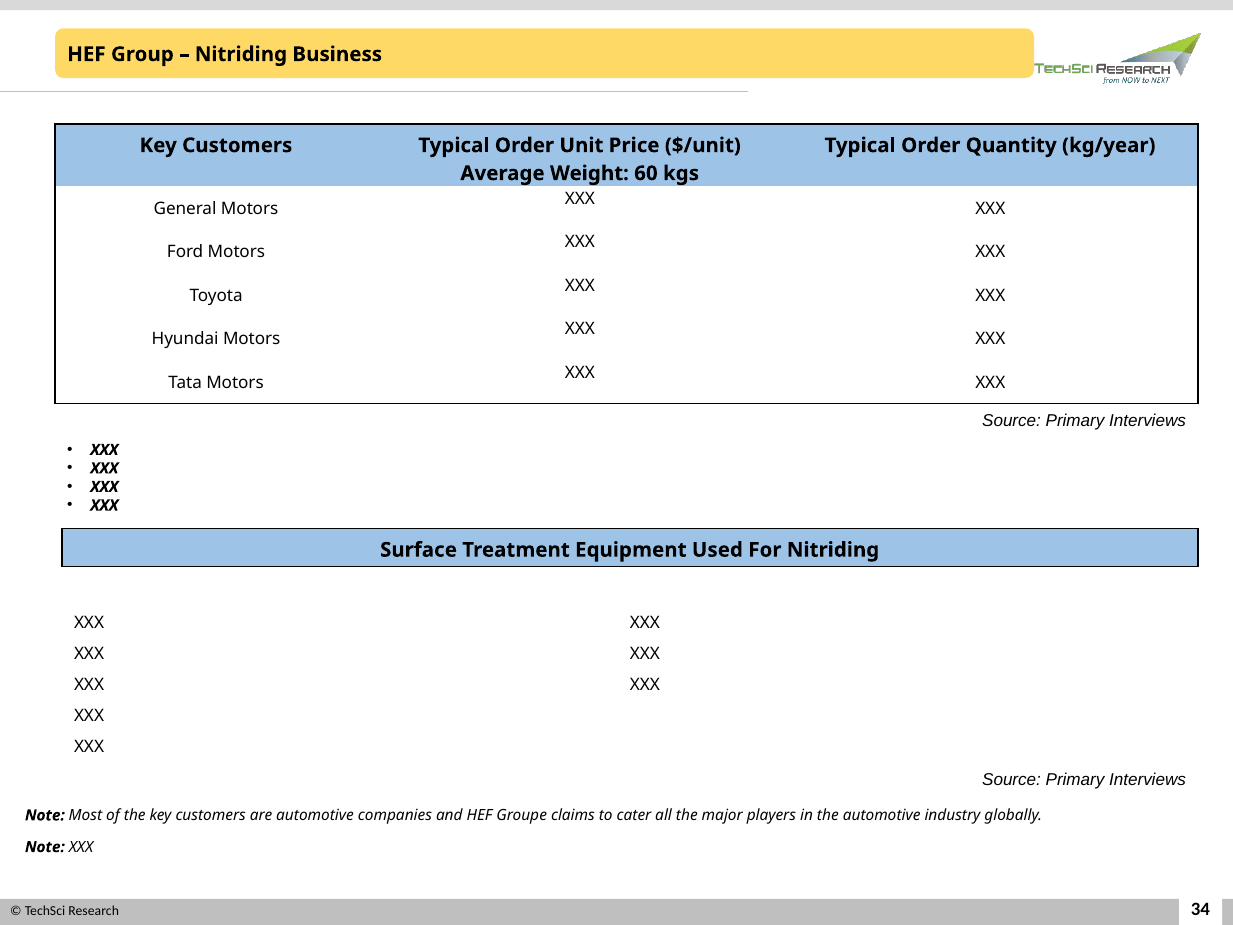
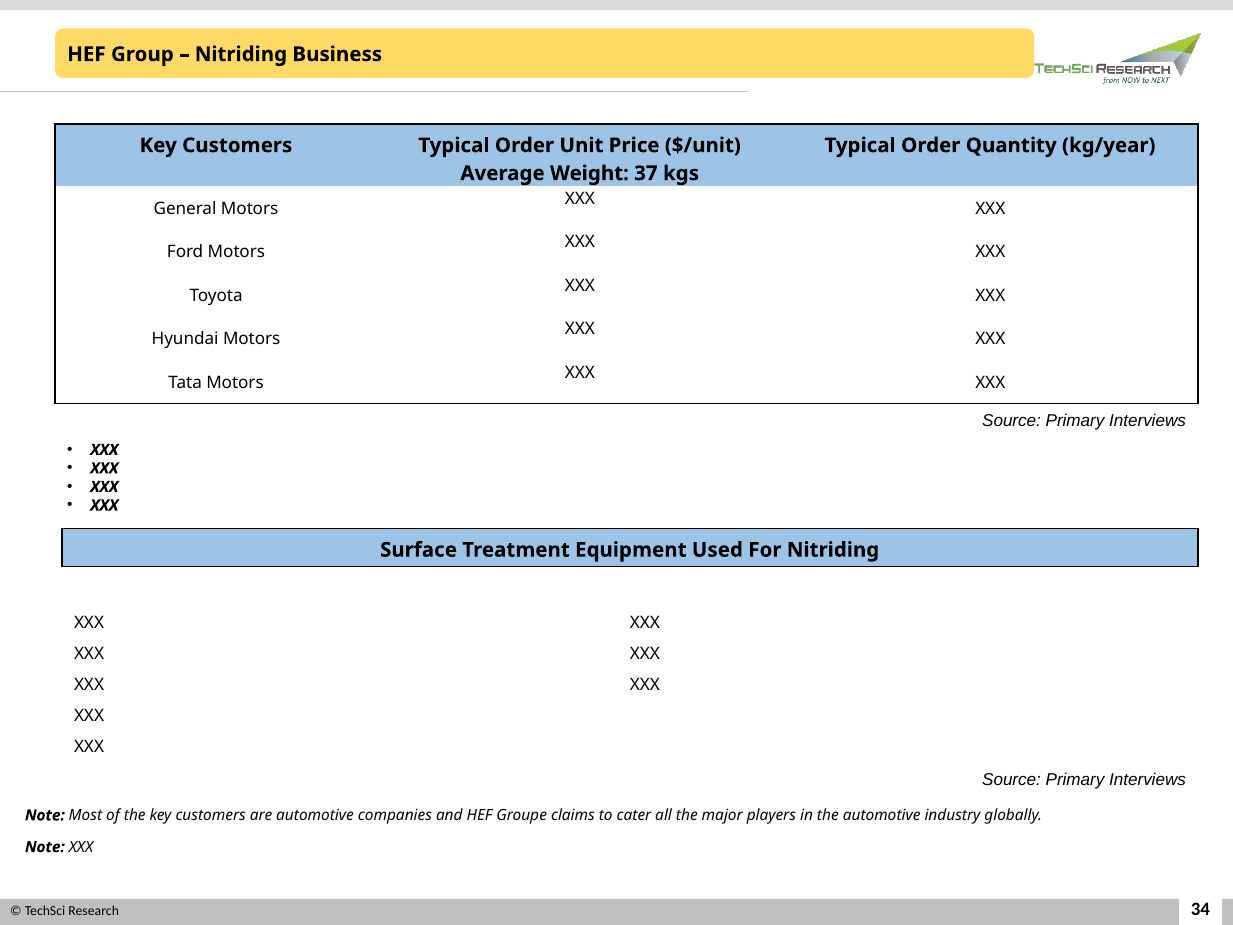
60: 60 -> 37 (646, 173)
